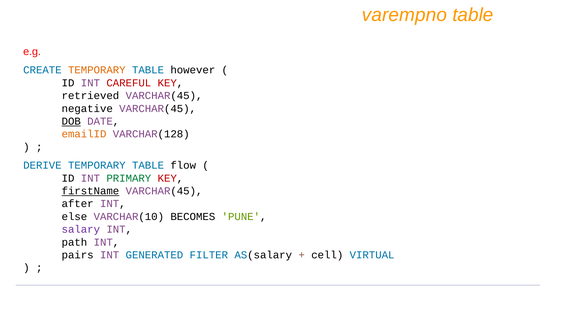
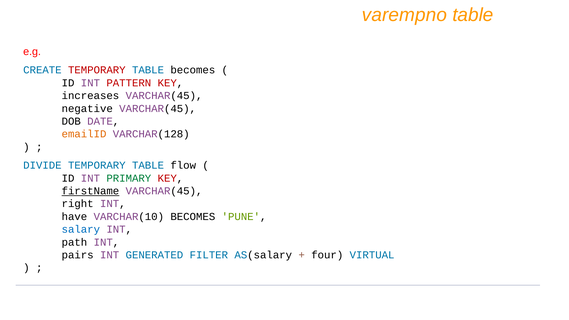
TEMPORARY colour: orange -> red (97, 70)
TABLE however: however -> becomes (193, 70)
CAREFUL: CAREFUL -> PATTERN (129, 83)
retrieved: retrieved -> increases (90, 96)
DOB underline: present -> none (71, 121)
DERIVE: DERIVE -> DIVIDE (42, 165)
after: after -> right (78, 204)
else: else -> have (74, 217)
salary colour: purple -> blue (81, 229)
cell: cell -> four (327, 255)
